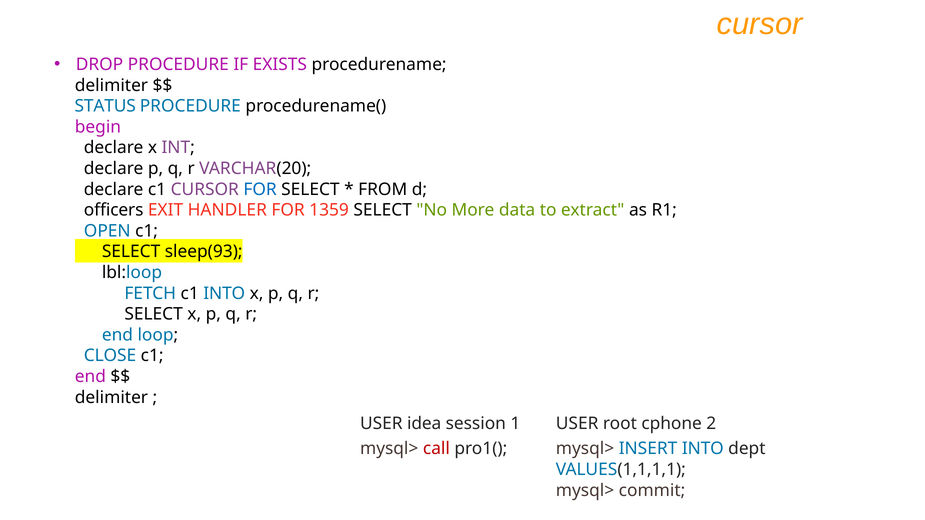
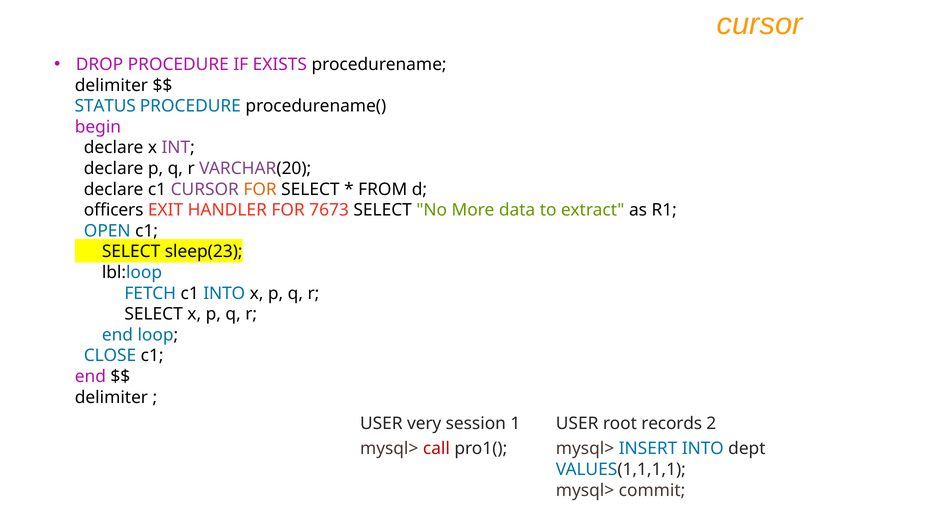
FOR colour: blue -> orange (260, 189)
1359: 1359 -> 7673 (329, 210)
sleep(93: sleep(93 -> sleep(23 (204, 252)
idea: idea -> very (424, 424)
cphone: cphone -> records (672, 424)
